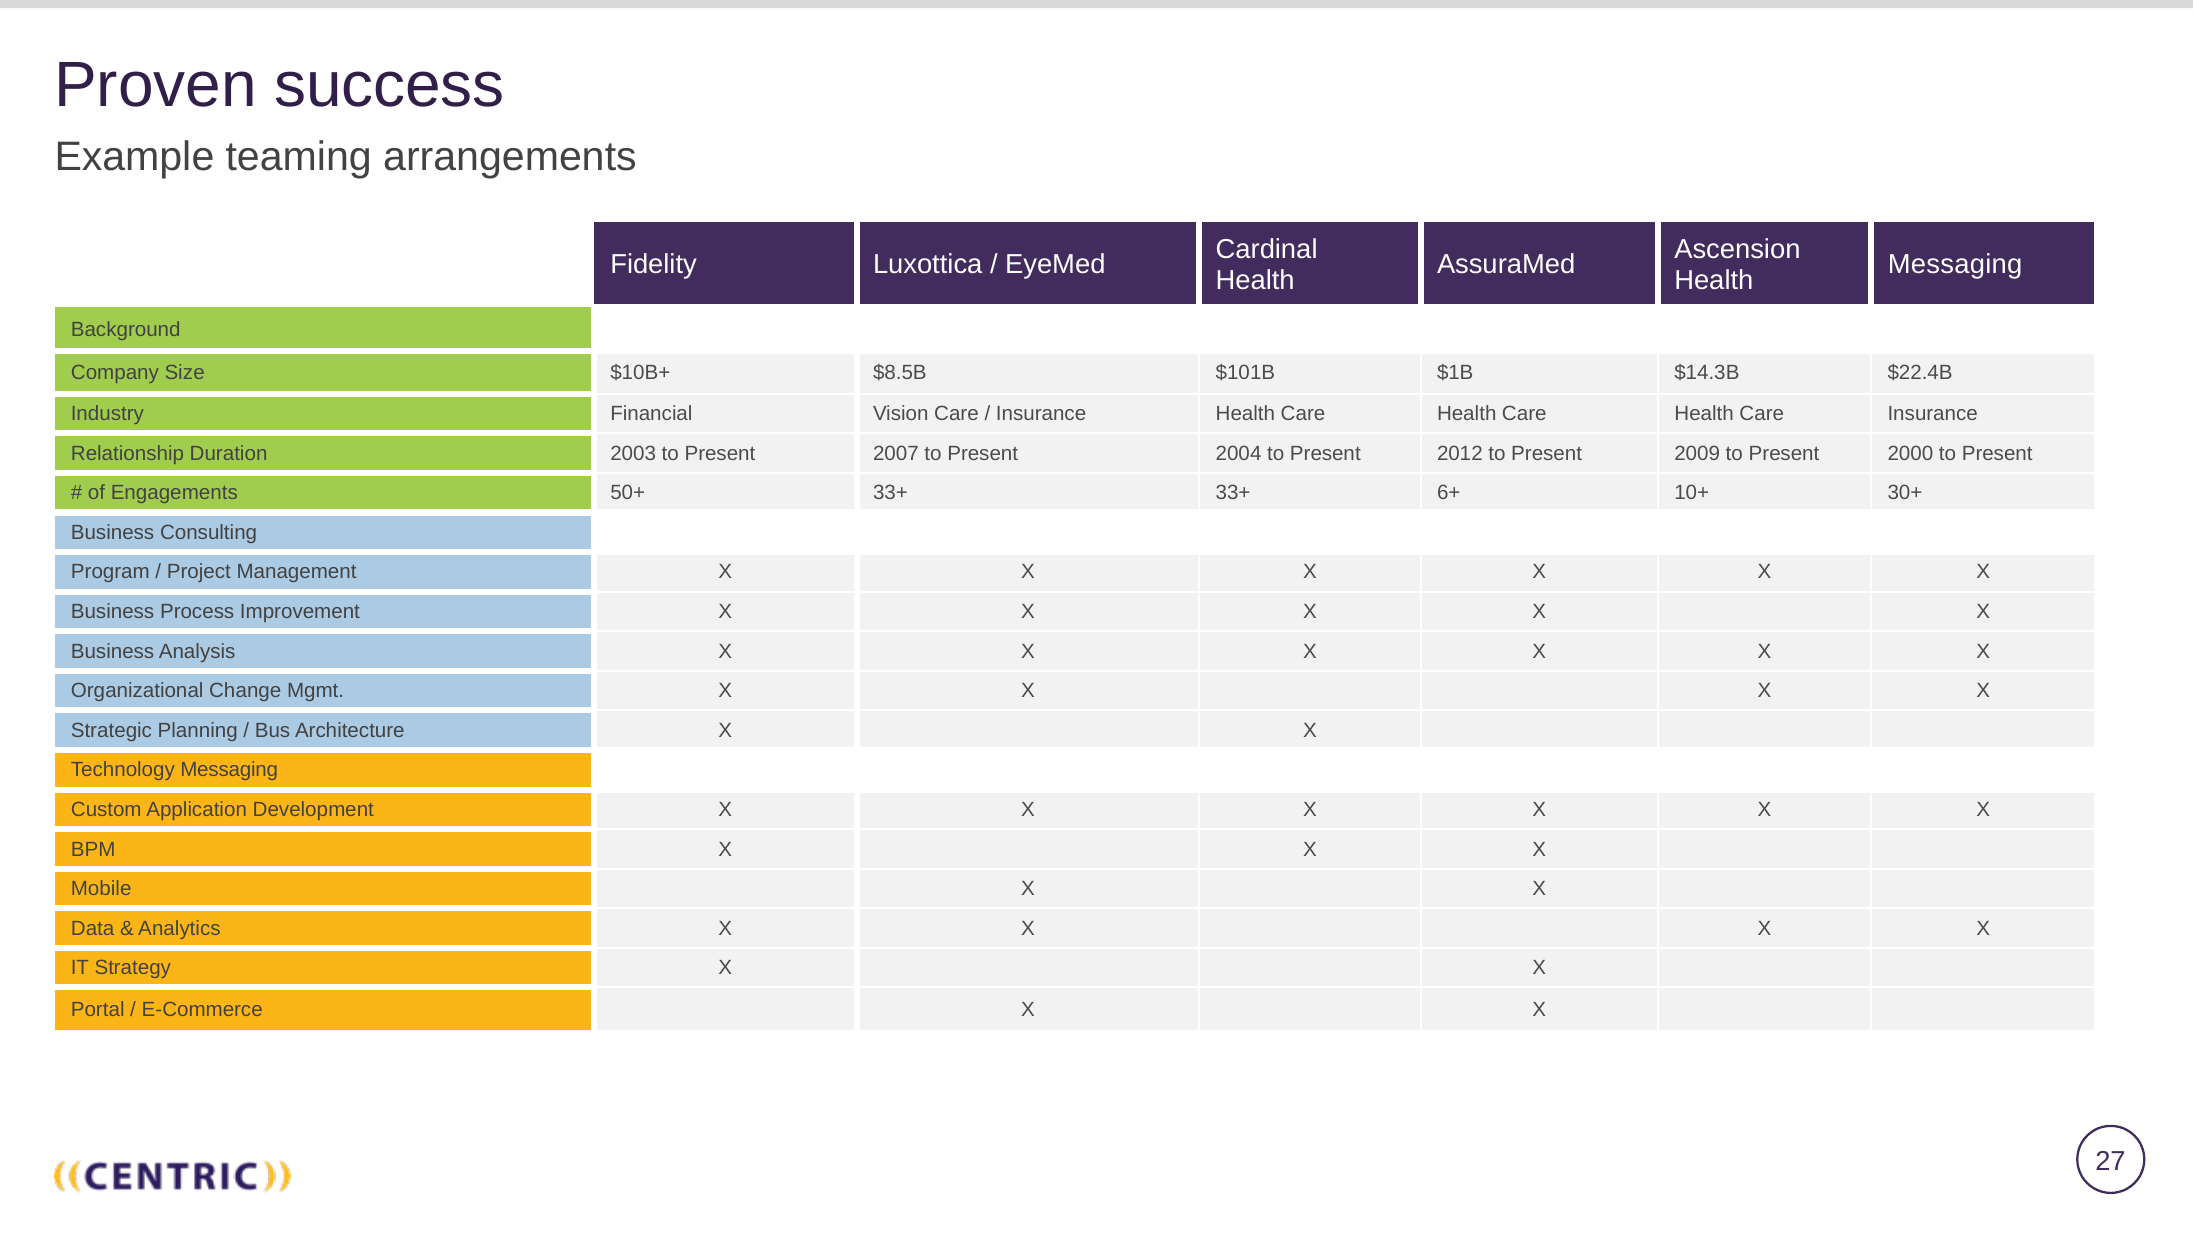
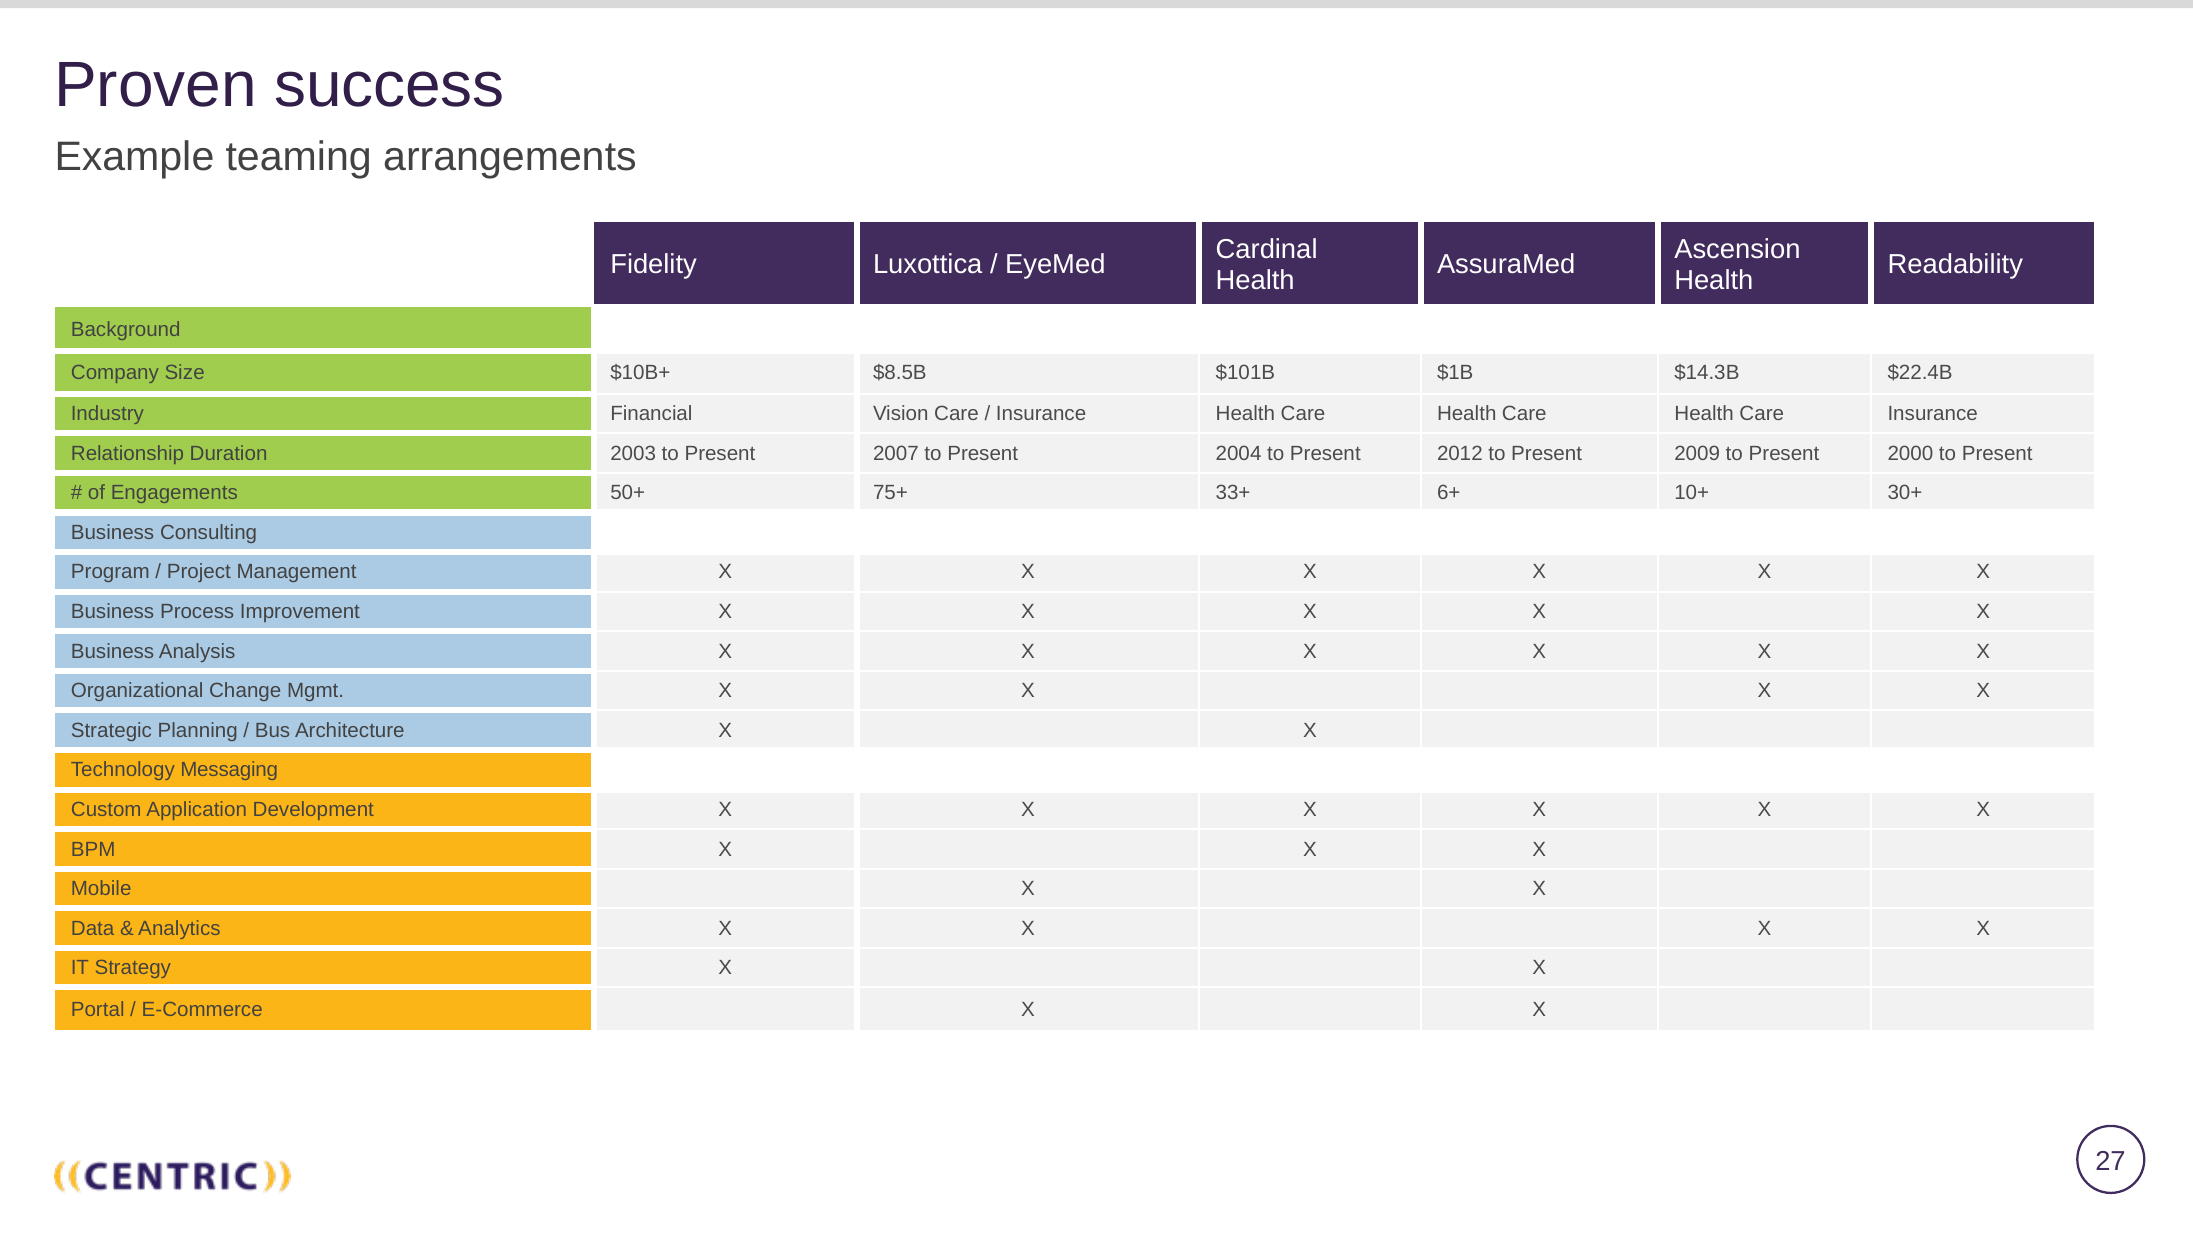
Messaging: Messaging -> Readability (1955, 265)
50+ 33+: 33+ -> 75+ (890, 493)
